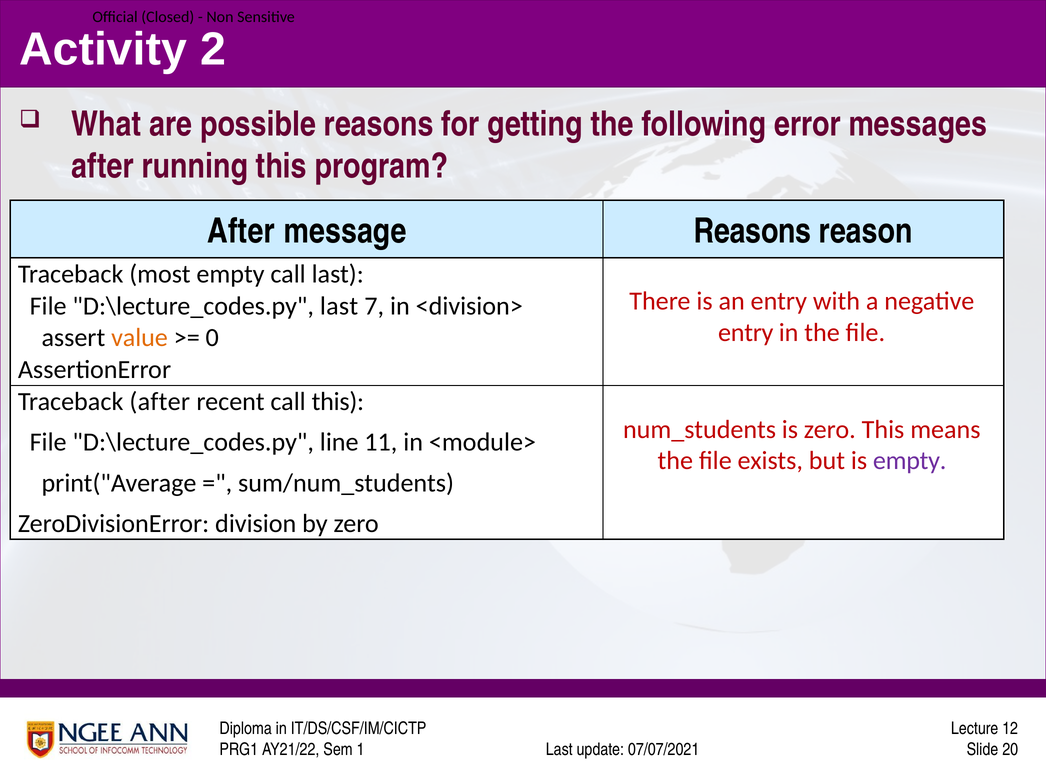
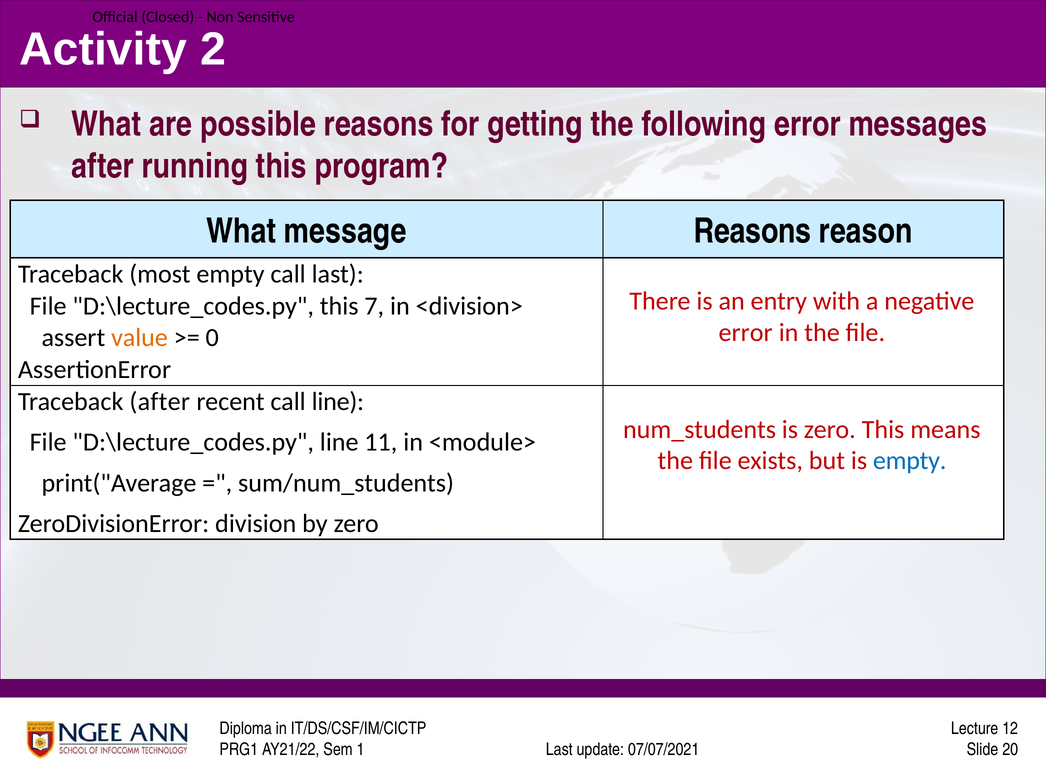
After: After -> What (241, 232)
last: last -> this (339, 306)
entry: entry -> error (746, 333)
call this: this -> line (338, 402)
empty colour: purple -> blue (910, 461)
